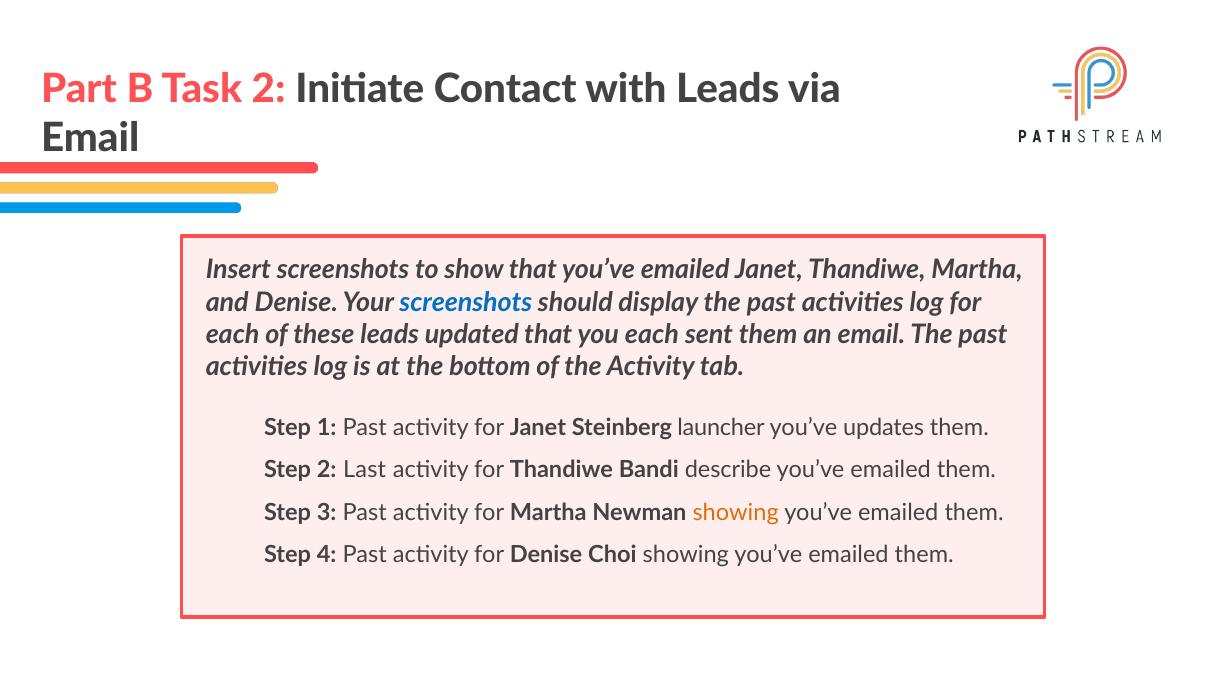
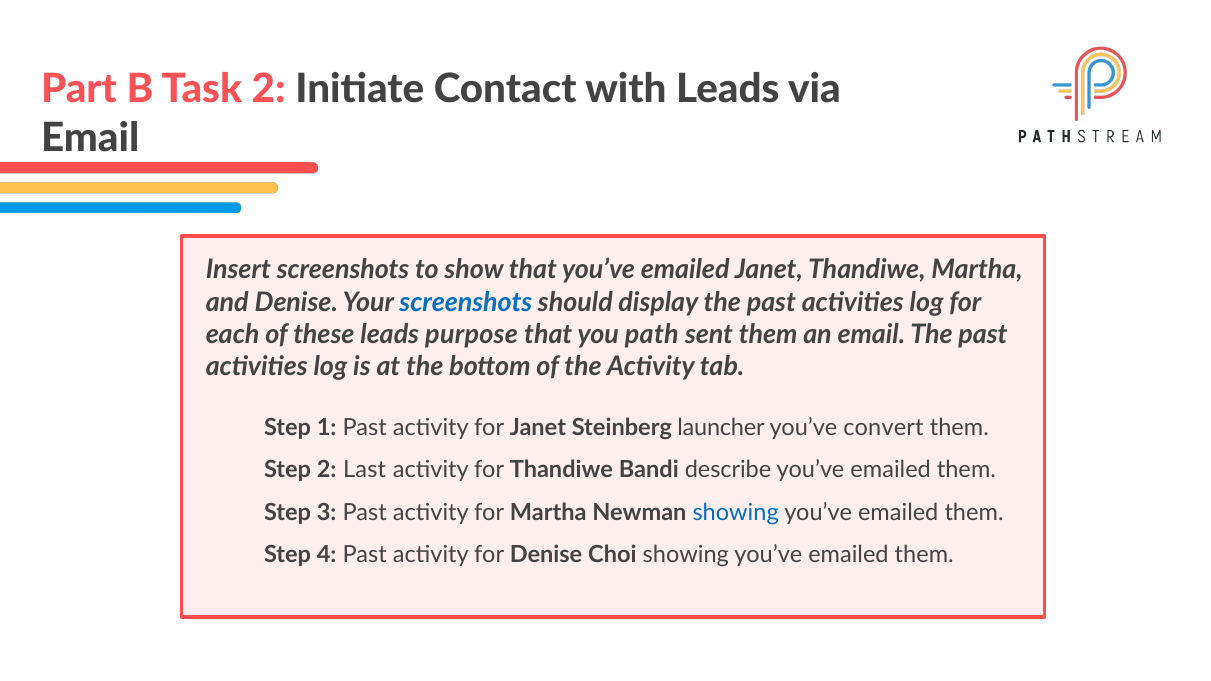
updated: updated -> purpose (472, 335)
you each: each -> path (652, 335)
updates: updates -> convert (883, 428)
showing colour: orange -> blue (736, 513)
